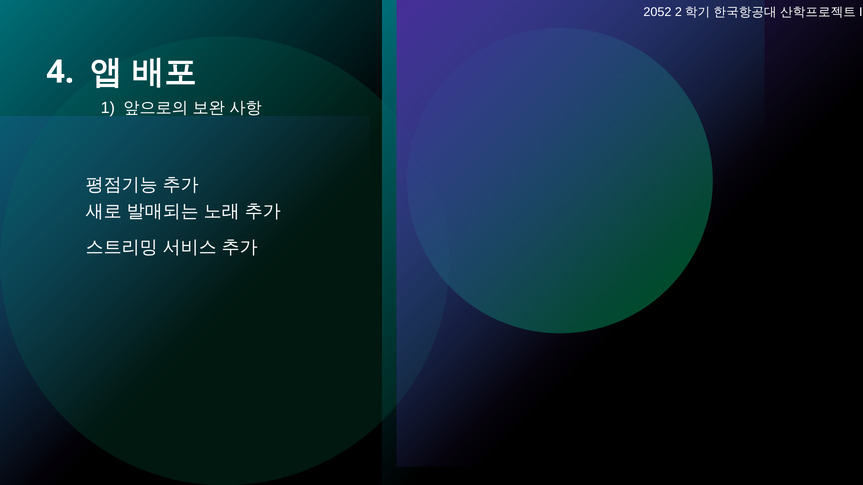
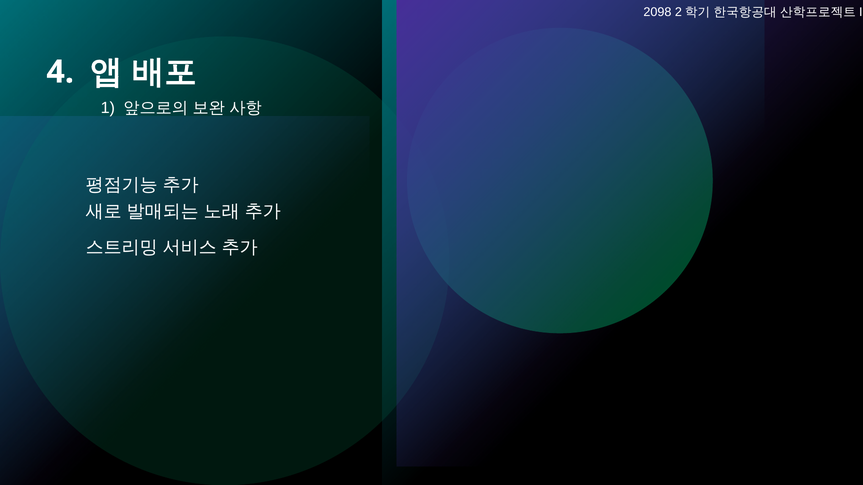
2052: 2052 -> 2098 (657, 12)
